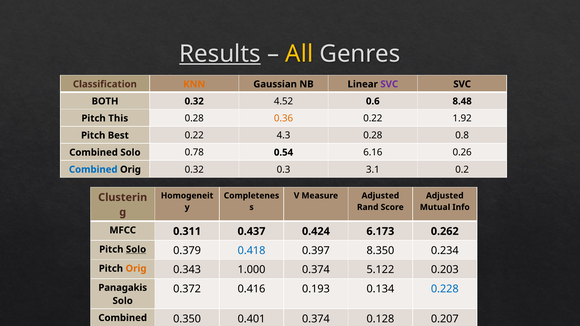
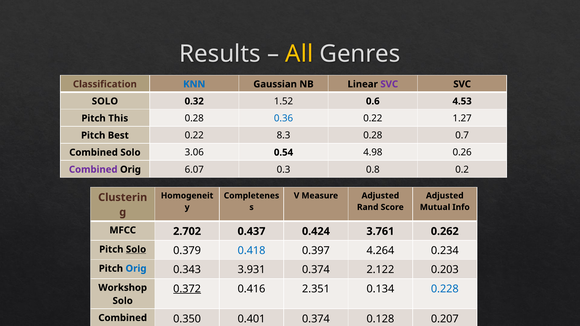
Results underline: present -> none (220, 54)
KNN colour: orange -> blue (194, 84)
BOTH: BOTH -> SOLO (105, 101)
4.52: 4.52 -> 1.52 (284, 101)
8.48: 8.48 -> 4.53 (462, 101)
0.36 colour: orange -> blue (284, 118)
1.92: 1.92 -> 1.27 (462, 118)
4.3: 4.3 -> 8.3 (284, 135)
0.8: 0.8 -> 0.7 (462, 135)
0.78: 0.78 -> 3.06 (194, 153)
6.16: 6.16 -> 4.98 (373, 153)
Combined colour: blue -> purple (93, 170)
Orig 0.32: 0.32 -> 6.07 (194, 170)
3.1: 3.1 -> 0.8 (373, 170)
0.311: 0.311 -> 2.702 (187, 231)
6.173: 6.173 -> 3.761 (380, 231)
8.350: 8.350 -> 4.264 (380, 251)
Orig colour: orange -> blue (136, 269)
1.000: 1.000 -> 3.931 (252, 270)
5.122: 5.122 -> 2.122 (380, 270)
0.372 underline: none -> present (187, 289)
0.193: 0.193 -> 2.351 (316, 289)
Panagakis: Panagakis -> Workshop (123, 288)
